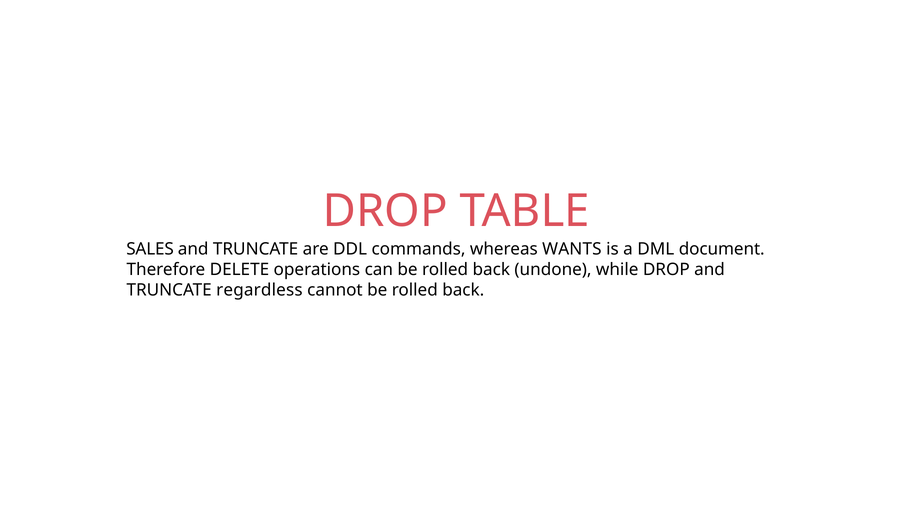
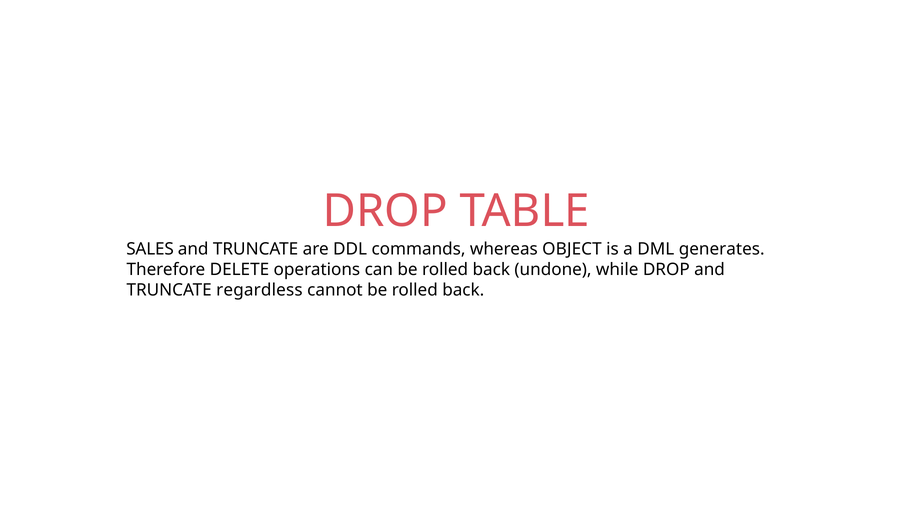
WANTS: WANTS -> OBJECT (572, 249)
document: document -> generates (722, 249)
